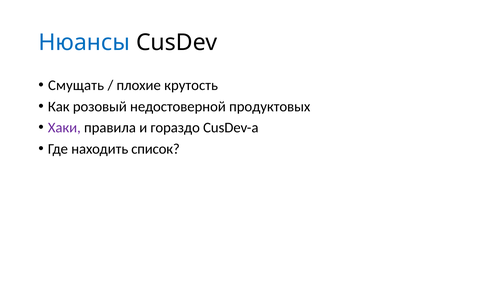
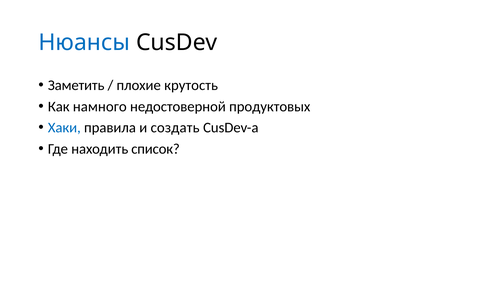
Смущать: Смущать -> Заметить (76, 85)
розовый: розовый -> намного (100, 106)
Хаки colour: purple -> blue (64, 127)
гораздо: гораздо -> создать (175, 127)
